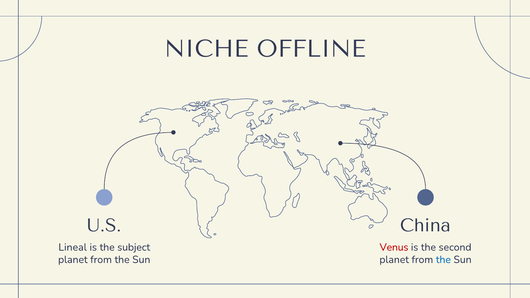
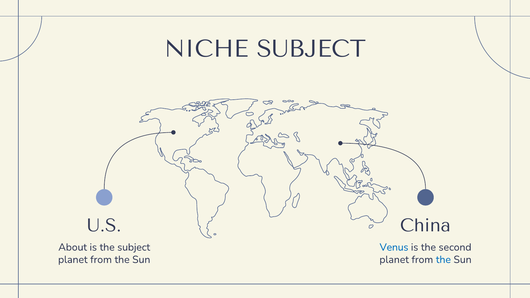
NICHE OFFLINE: OFFLINE -> SUBJECT (311, 49)
Lineal: Lineal -> About (73, 247)
Venus colour: red -> blue (394, 247)
